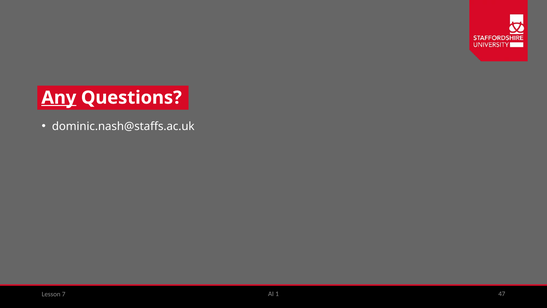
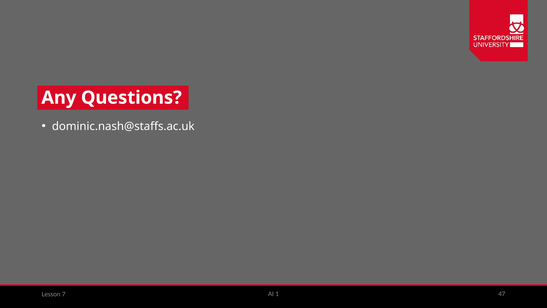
Any underline: present -> none (59, 98)
